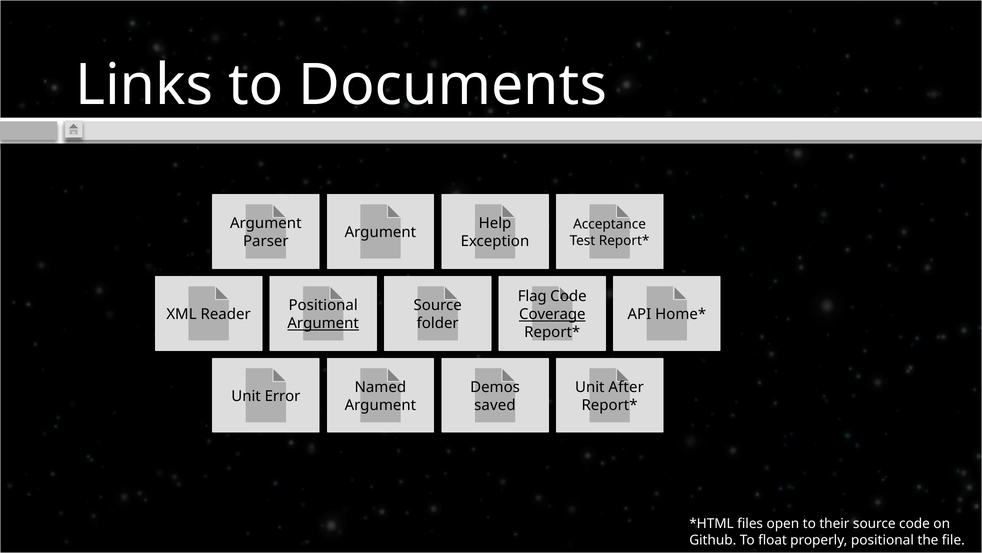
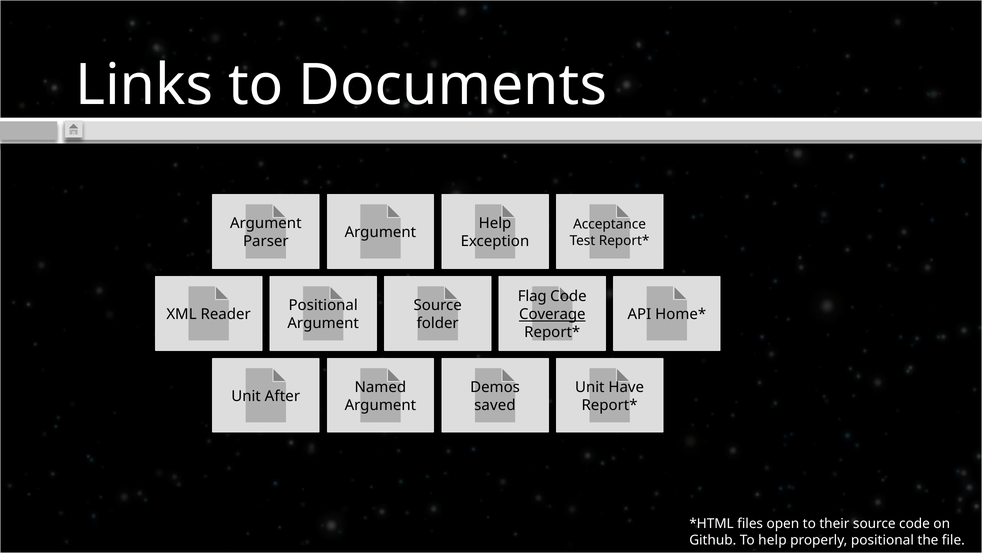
Argument underline: present -> none (323, 323)
After: After -> Have (626, 387)
Error: Error -> After (282, 396)
To float: float -> help (772, 540)
